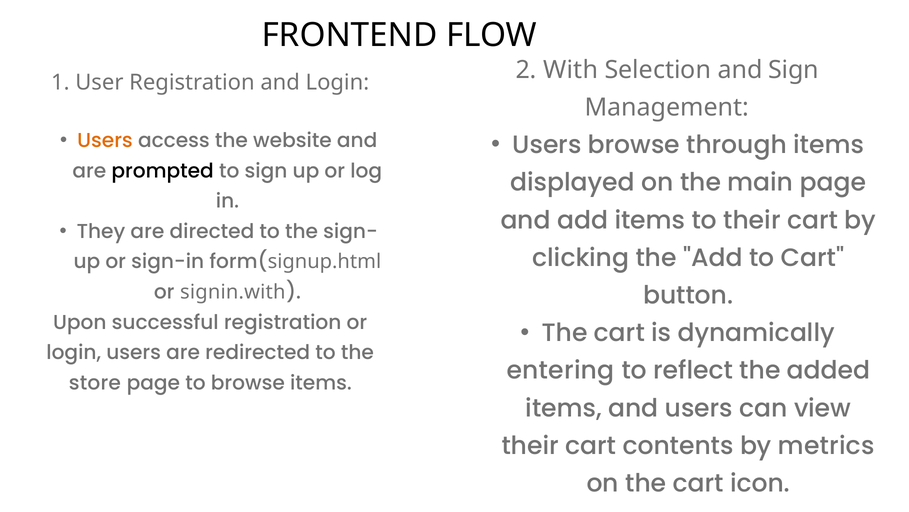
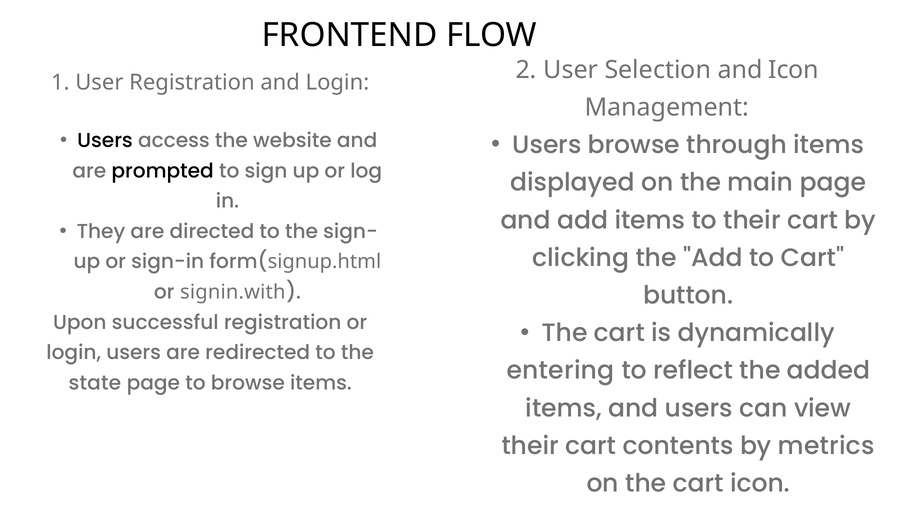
2 With: With -> User (571, 70)
and Sign: Sign -> Icon (794, 70)
Users colour: orange -> black (105, 140)
store: store -> state (95, 382)
